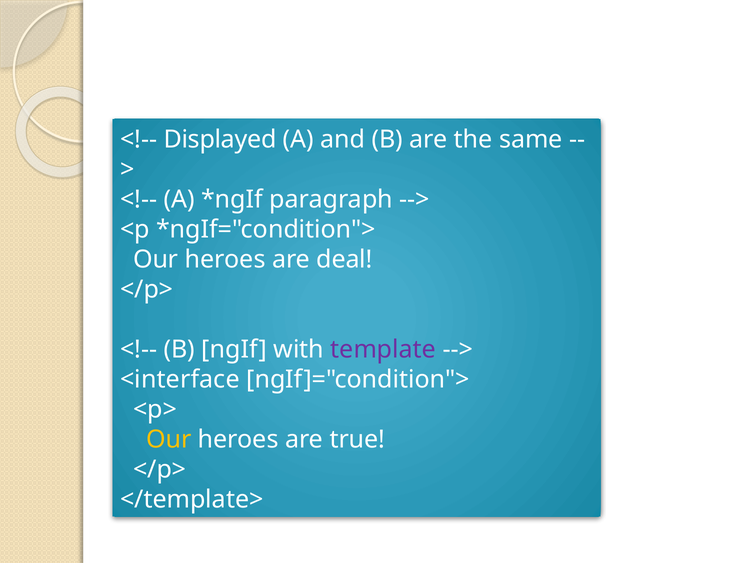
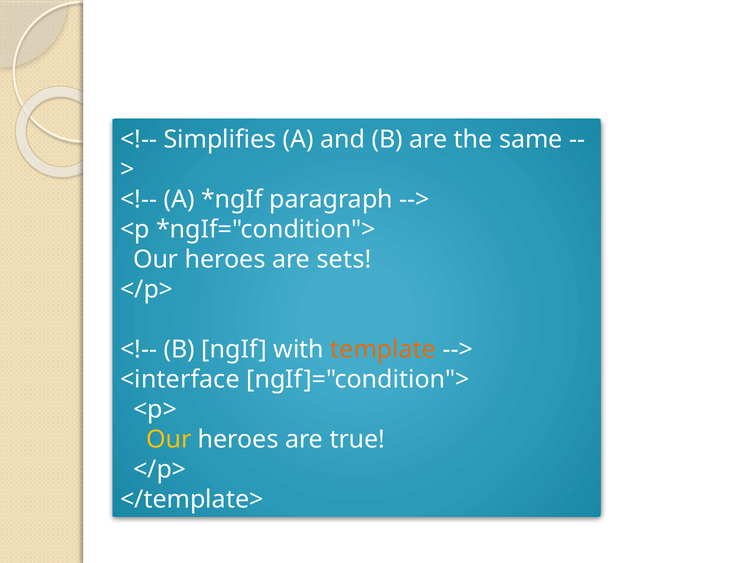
Displayed: Displayed -> Simplifies (220, 139)
deal: deal -> sets (344, 260)
template colour: purple -> orange (383, 350)
